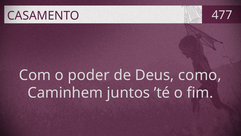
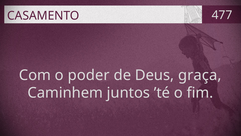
como: como -> graça (200, 75)
